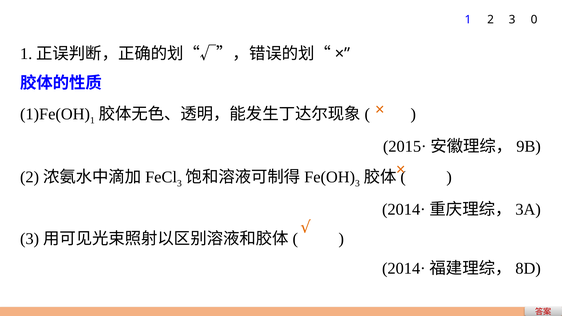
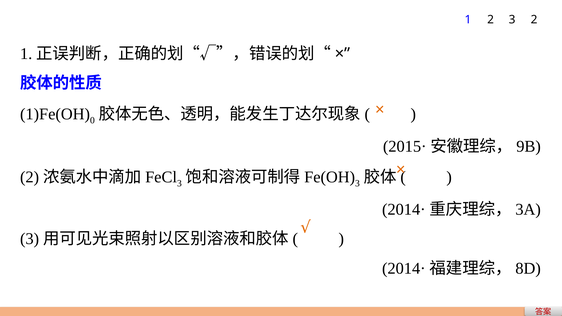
3 0: 0 -> 2 (534, 20)
1: 1 -> 0 (92, 121)
